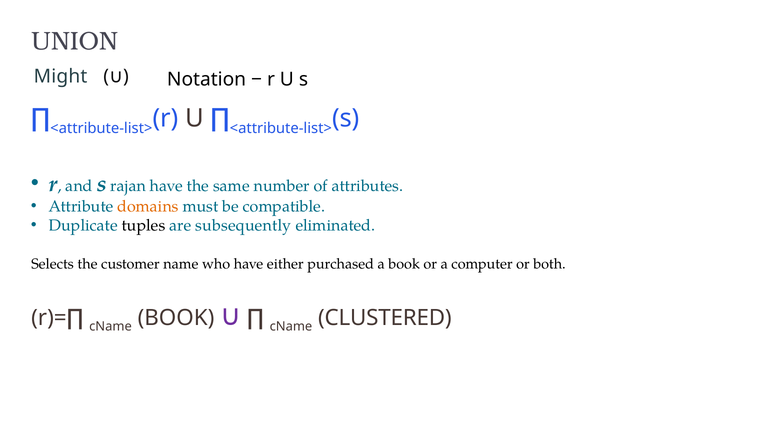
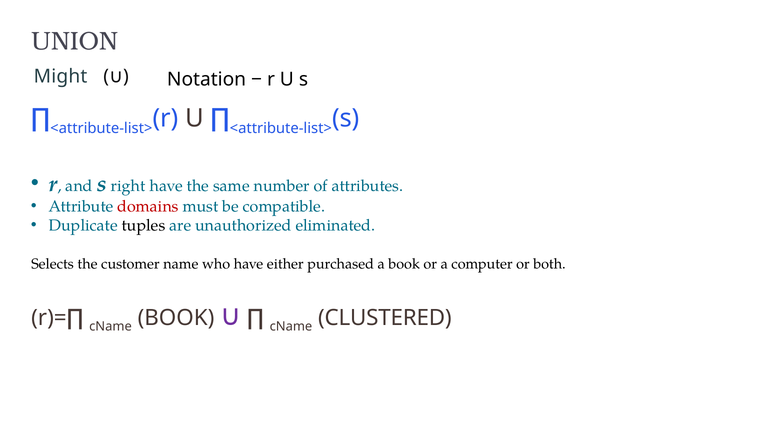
rajan: rajan -> right (128, 186)
domains colour: orange -> red (148, 206)
subsequently: subsequently -> unauthorized (243, 225)
